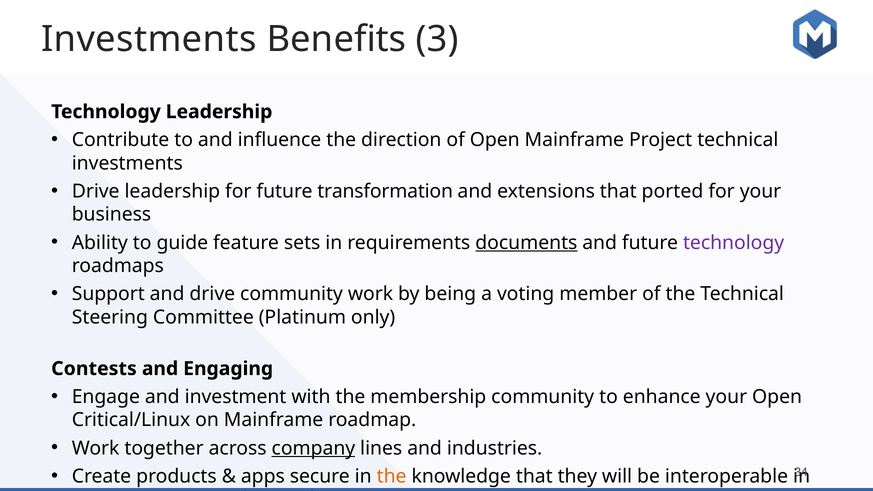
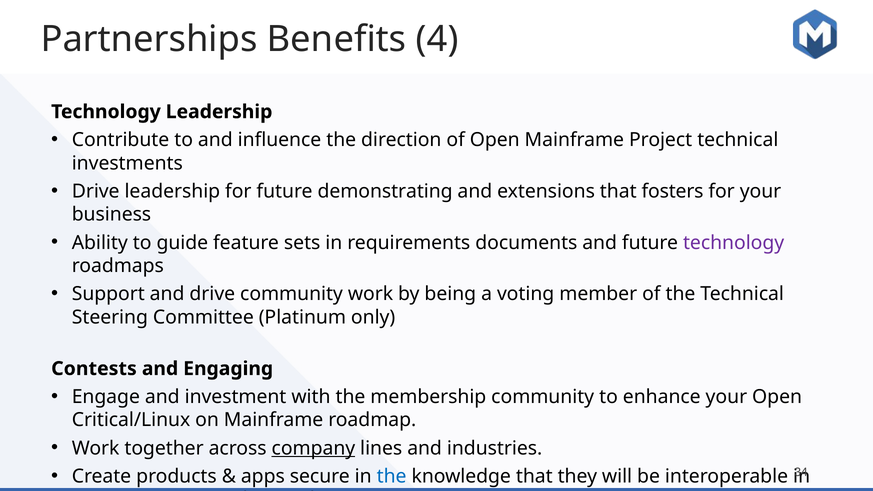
Investments: Investments -> Partnerships (149, 39)
3: 3 -> 4 (437, 39)
transformation: transformation -> demonstrating (385, 191)
ported: ported -> fosters (673, 191)
documents underline: present -> none (526, 243)
the colour: orange -> blue (392, 476)
